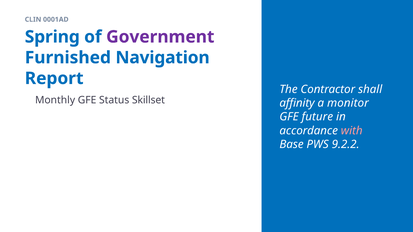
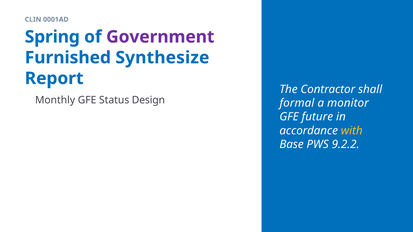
Navigation: Navigation -> Synthesize (162, 58)
Skillset: Skillset -> Design (148, 100)
affinity: affinity -> formal (297, 103)
with colour: pink -> yellow (352, 131)
